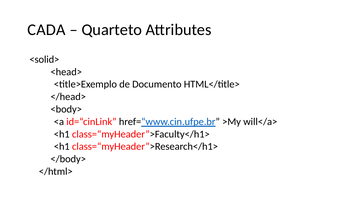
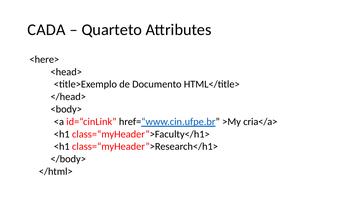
<solid>: <solid> -> <here> (44, 60)
will</a>: will</a> -> cria</a> (260, 122)
